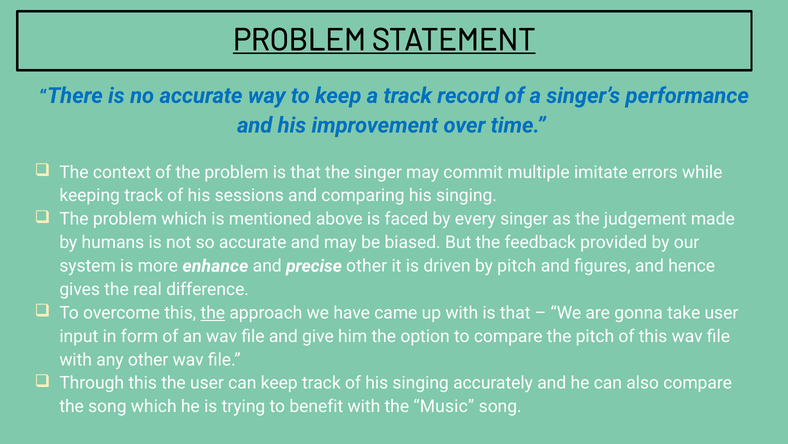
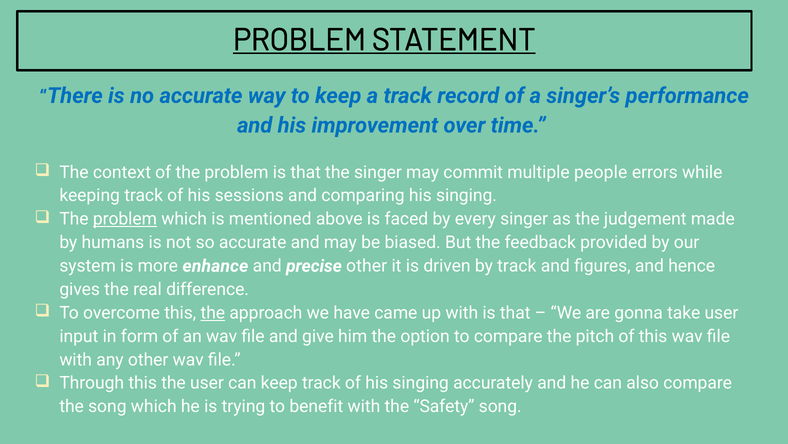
imitate: imitate -> people (601, 172)
problem underline: none -> present (125, 219)
by pitch: pitch -> track (517, 266)
Music: Music -> Safety (444, 406)
